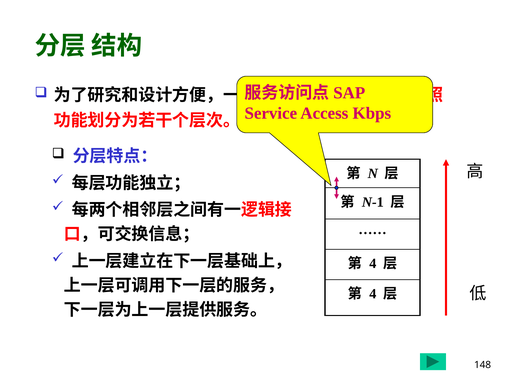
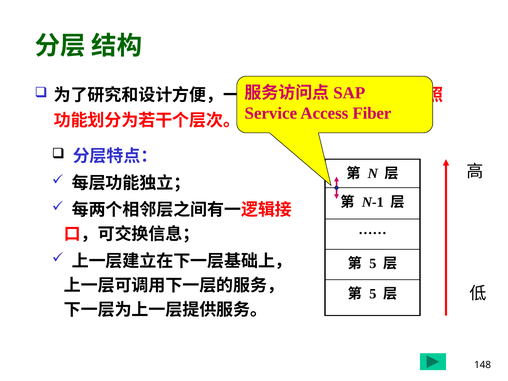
Kbps: Kbps -> Fiber (372, 113)
4: 4 -> 5 (373, 264)
4: 4 -> 5 (373, 294)
